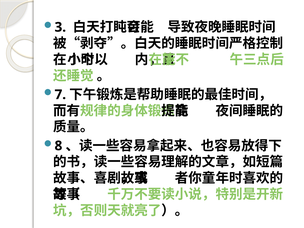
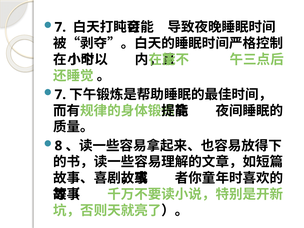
3: 3 -> 7 (60, 27)
